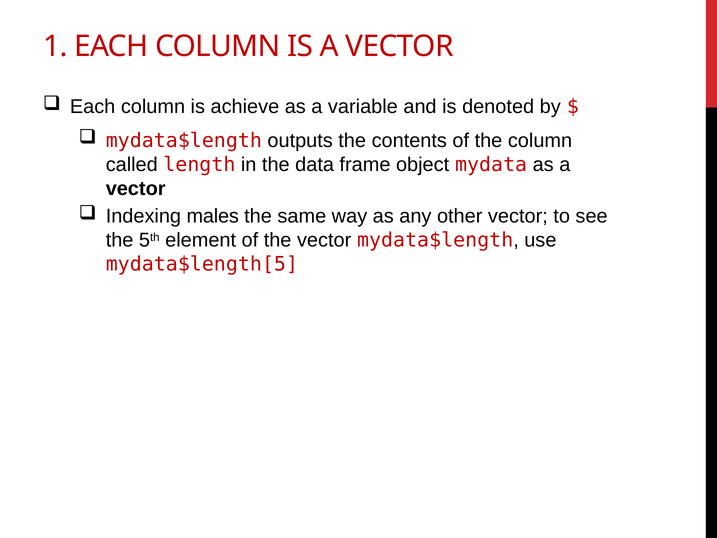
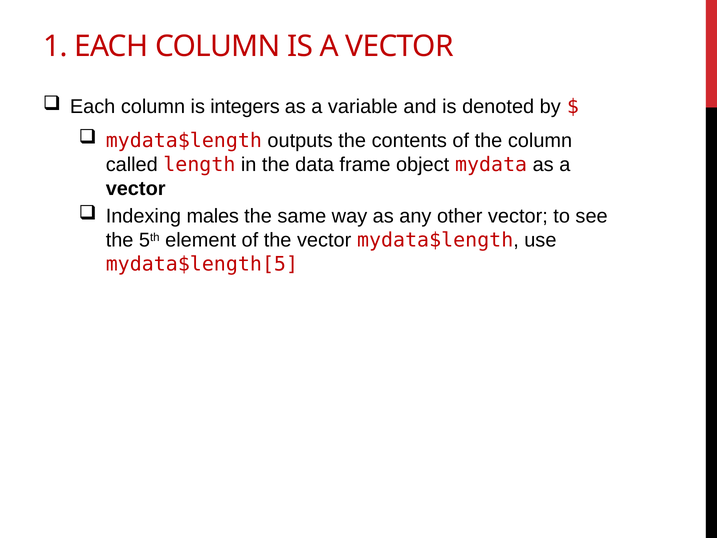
achieve: achieve -> integers (245, 107)
